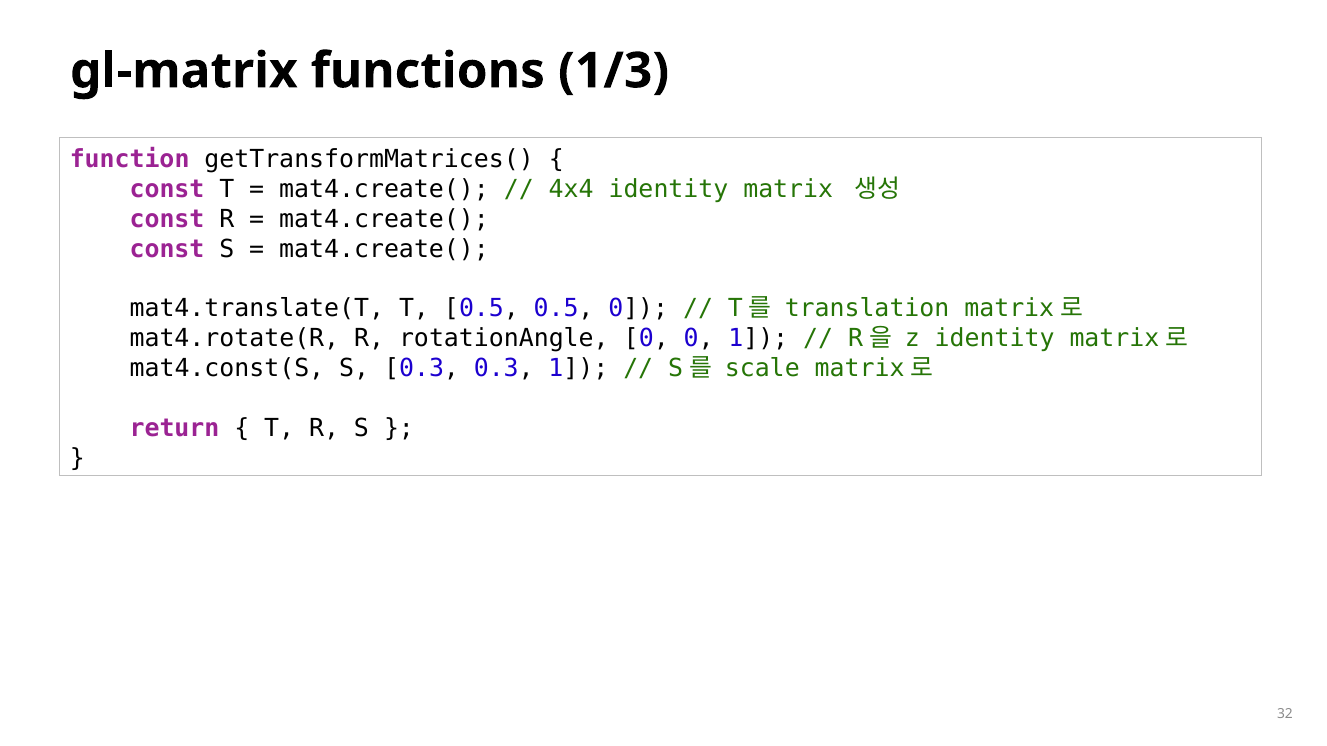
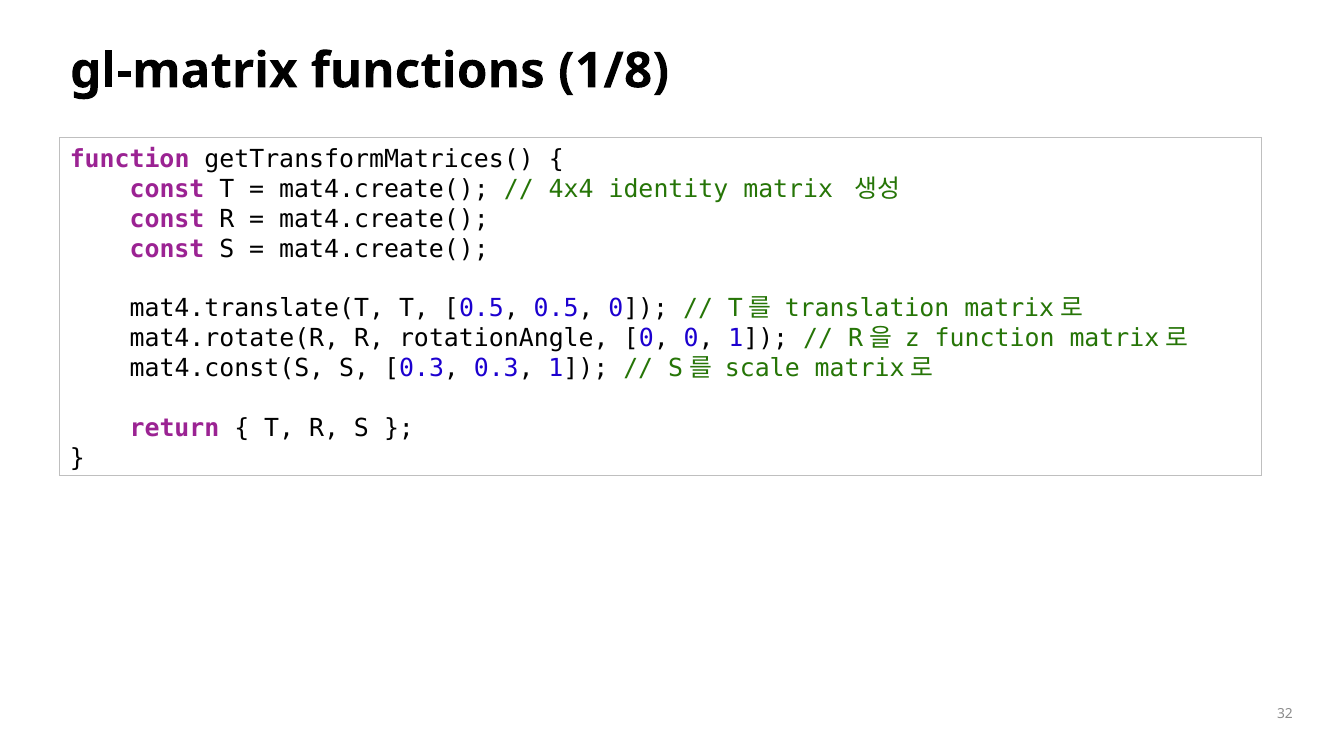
1/3: 1/3 -> 1/8 (614, 71)
z identity: identity -> function (995, 339)
